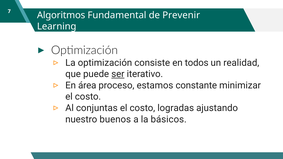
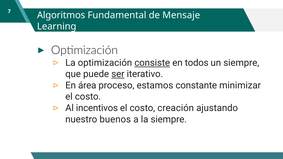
Prevenir: Prevenir -> Mensaje (181, 15)
consiste underline: none -> present (152, 63)
un realidad: realidad -> siempre (241, 63)
conjuntas: conjuntas -> incentivos (97, 108)
logradas: logradas -> creación (176, 108)
la básicos: básicos -> siempre (169, 119)
